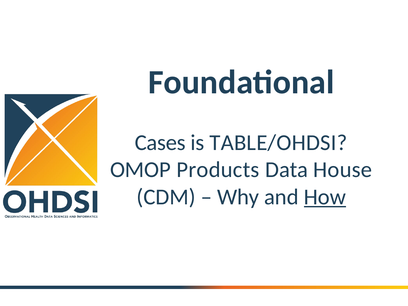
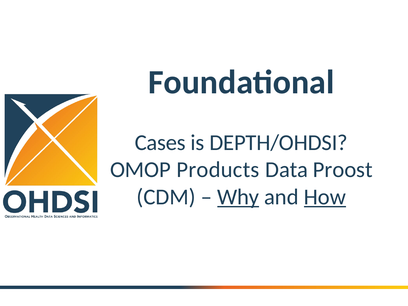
TABLE/OHDSI: TABLE/OHDSI -> DEPTH/OHDSI (279, 143)
House: House -> Proost (343, 170)
Why underline: none -> present (238, 197)
